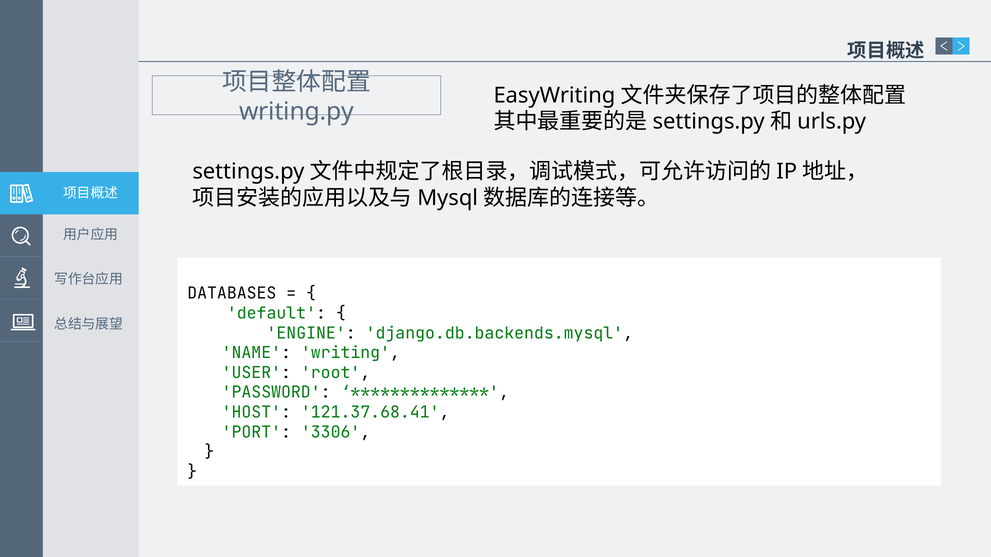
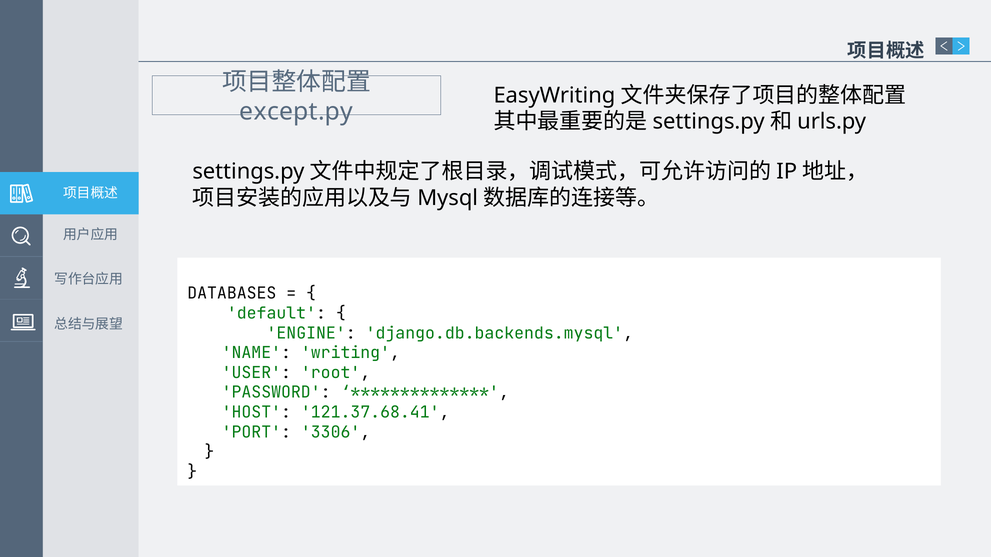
writing.py: writing.py -> except.py (296, 112)
